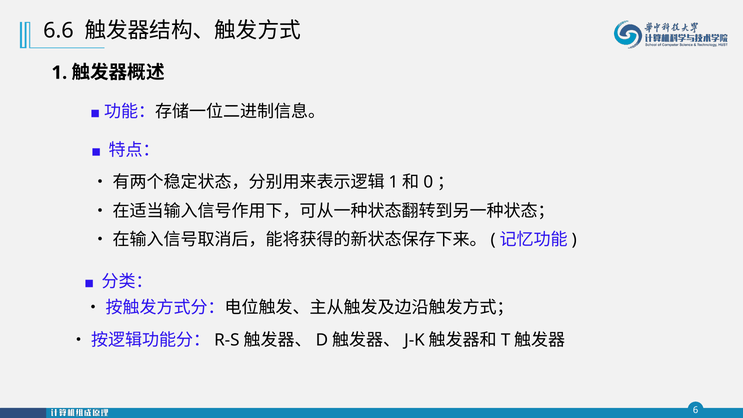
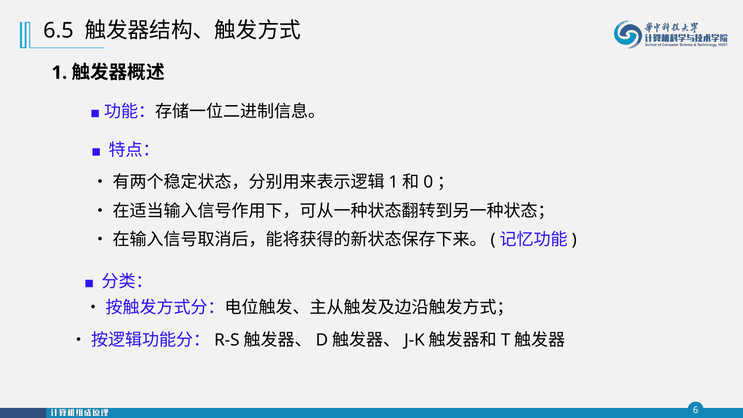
6.6: 6.6 -> 6.5 (58, 30)
